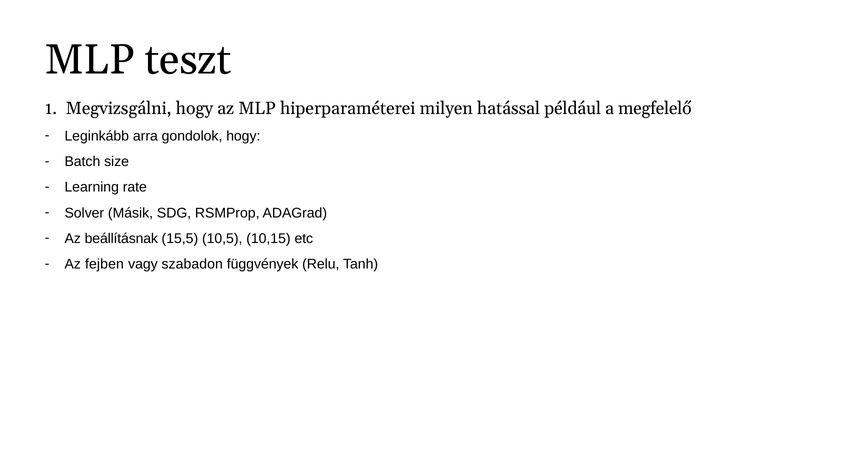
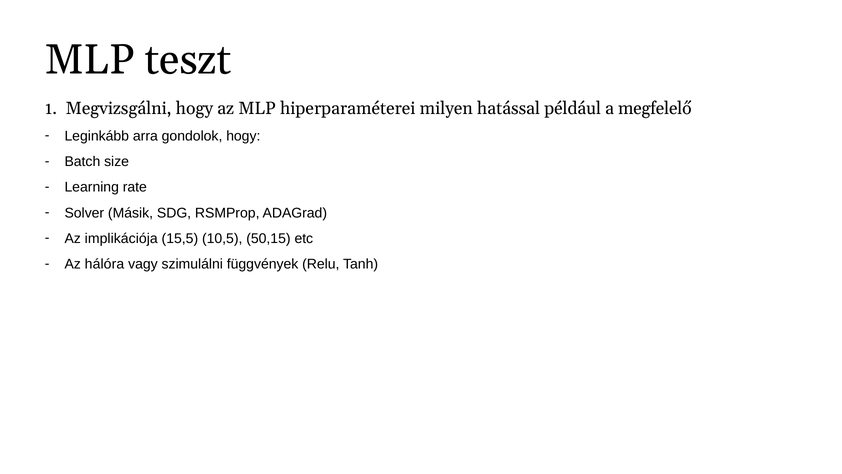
beállításnak: beállításnak -> implikációja (121, 238)
10,15: 10,15 -> 50,15 (268, 238)
fejben: fejben -> hálóra (104, 264)
szabadon: szabadon -> szimulálni (192, 264)
